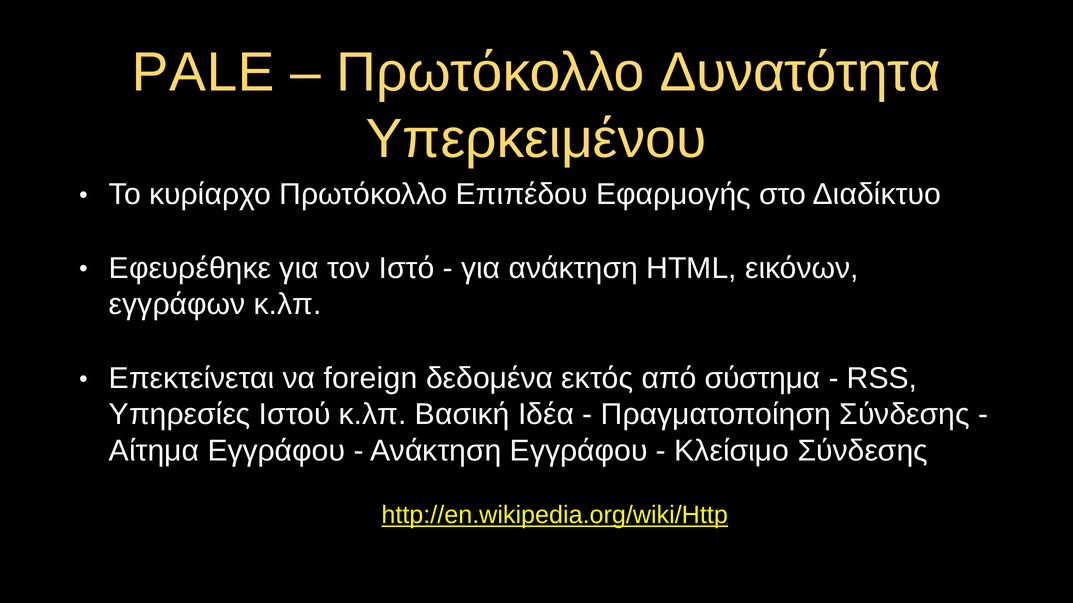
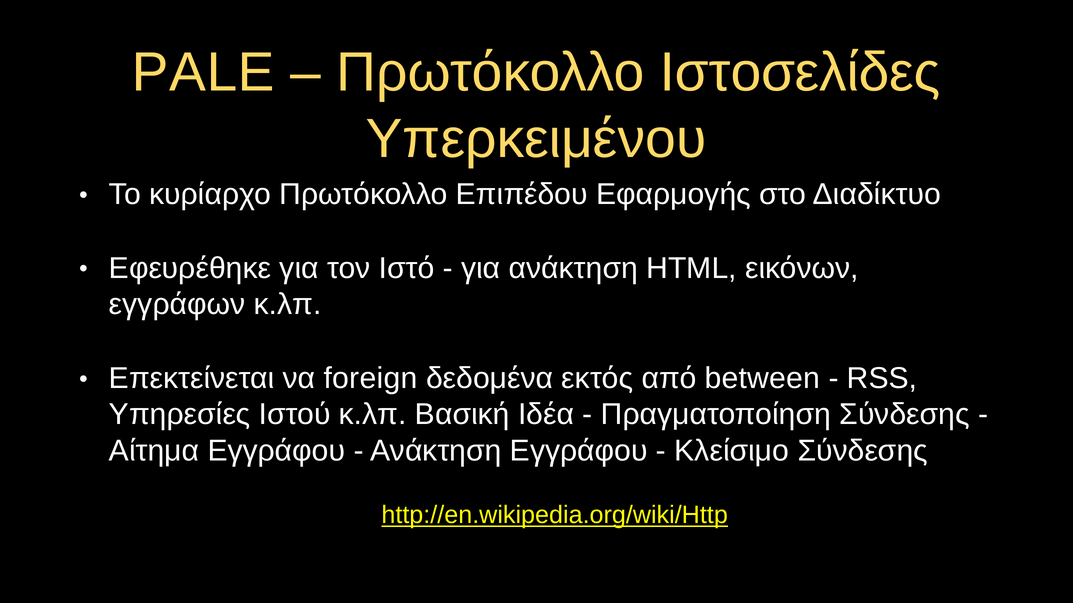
Δυνατότητα: Δυνατότητα -> Ιστοσελίδες (800, 73)
σύστημα: σύστημα -> between (762, 379)
